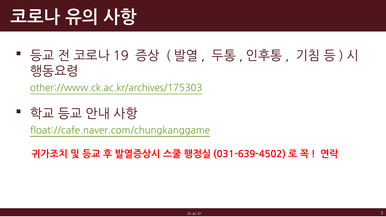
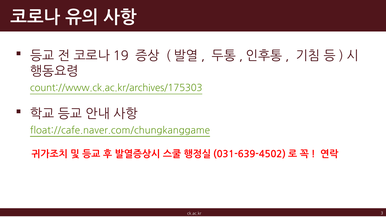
other://www.ck.ac.kr/archives/175303: other://www.ck.ac.kr/archives/175303 -> count://www.ck.ac.kr/archives/175303 (116, 88)
